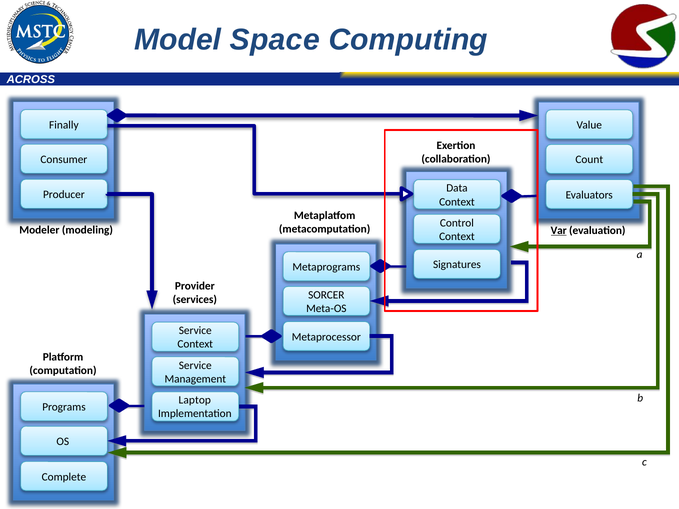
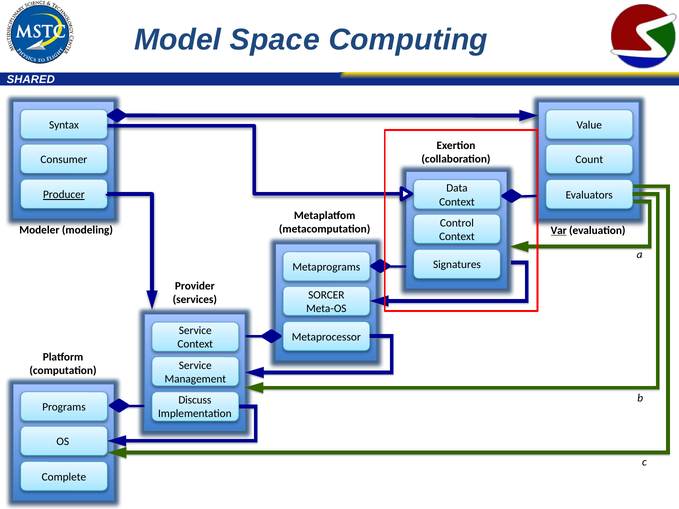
ACROSS: ACROSS -> SHARED (31, 80)
Finally: Finally -> Syntax (64, 125)
Producer underline: none -> present (64, 195)
Laptop: Laptop -> Discuss (195, 400)
